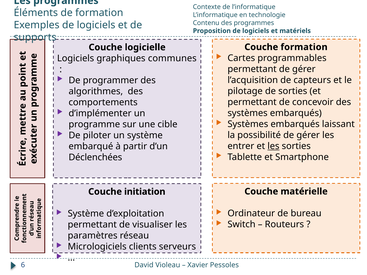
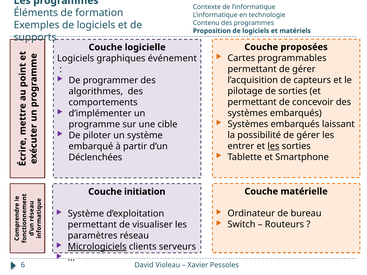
Couche formation: formation -> proposées (304, 47)
communes: communes -> événement (172, 58)
Micrologiciels underline: none -> present (97, 247)
